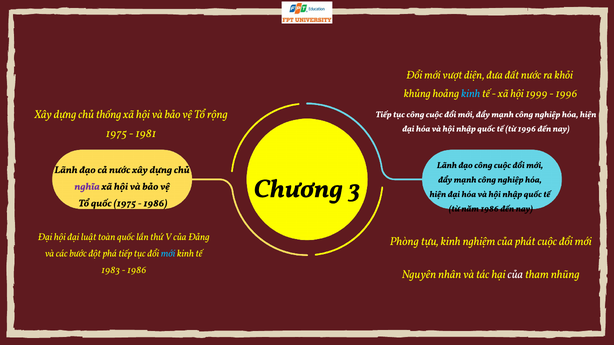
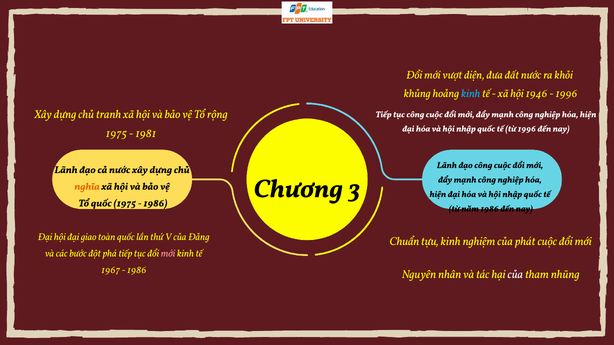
1999: 1999 -> 1946 (537, 94)
thống: thống -> tranh (109, 114)
nghĩa colour: purple -> orange (87, 187)
luật: luật -> giao (89, 237)
Phòng: Phòng -> Chuẩn (404, 242)
mới colour: light blue -> pink (168, 254)
1983: 1983 -> 1967 (111, 270)
